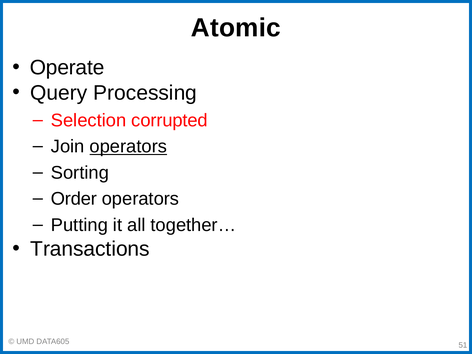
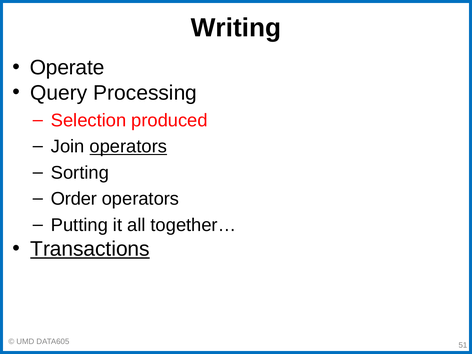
Atomic: Atomic -> Writing (236, 28)
corrupted: corrupted -> produced (170, 120)
Transactions underline: none -> present (90, 249)
